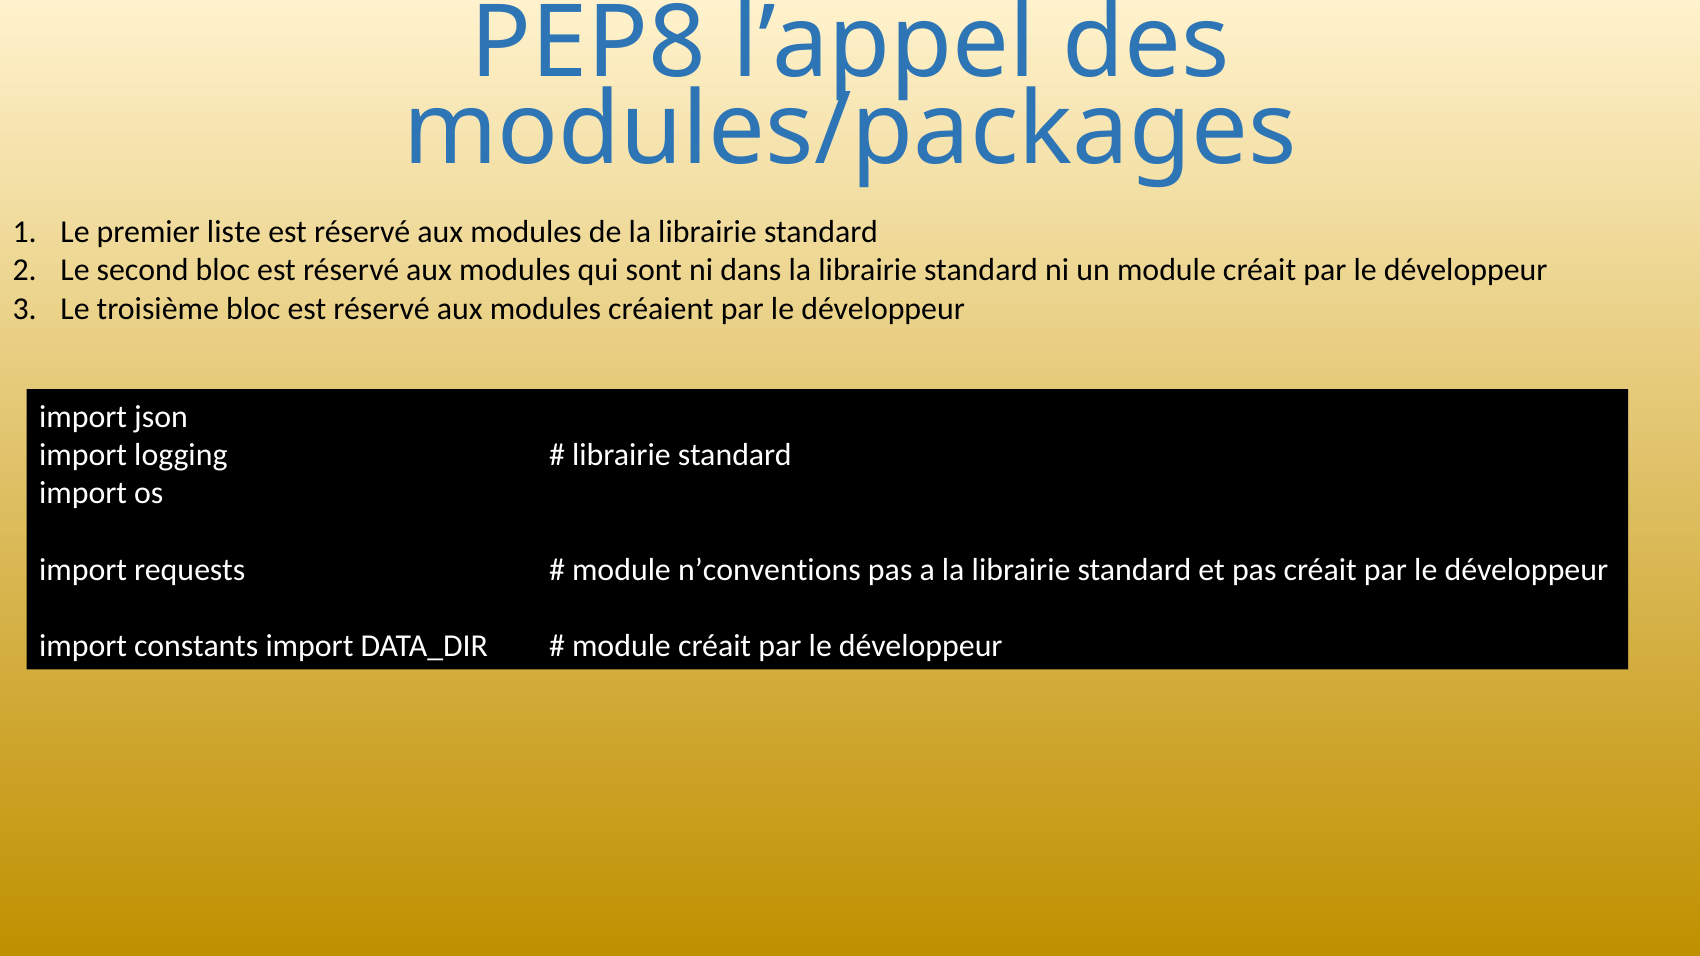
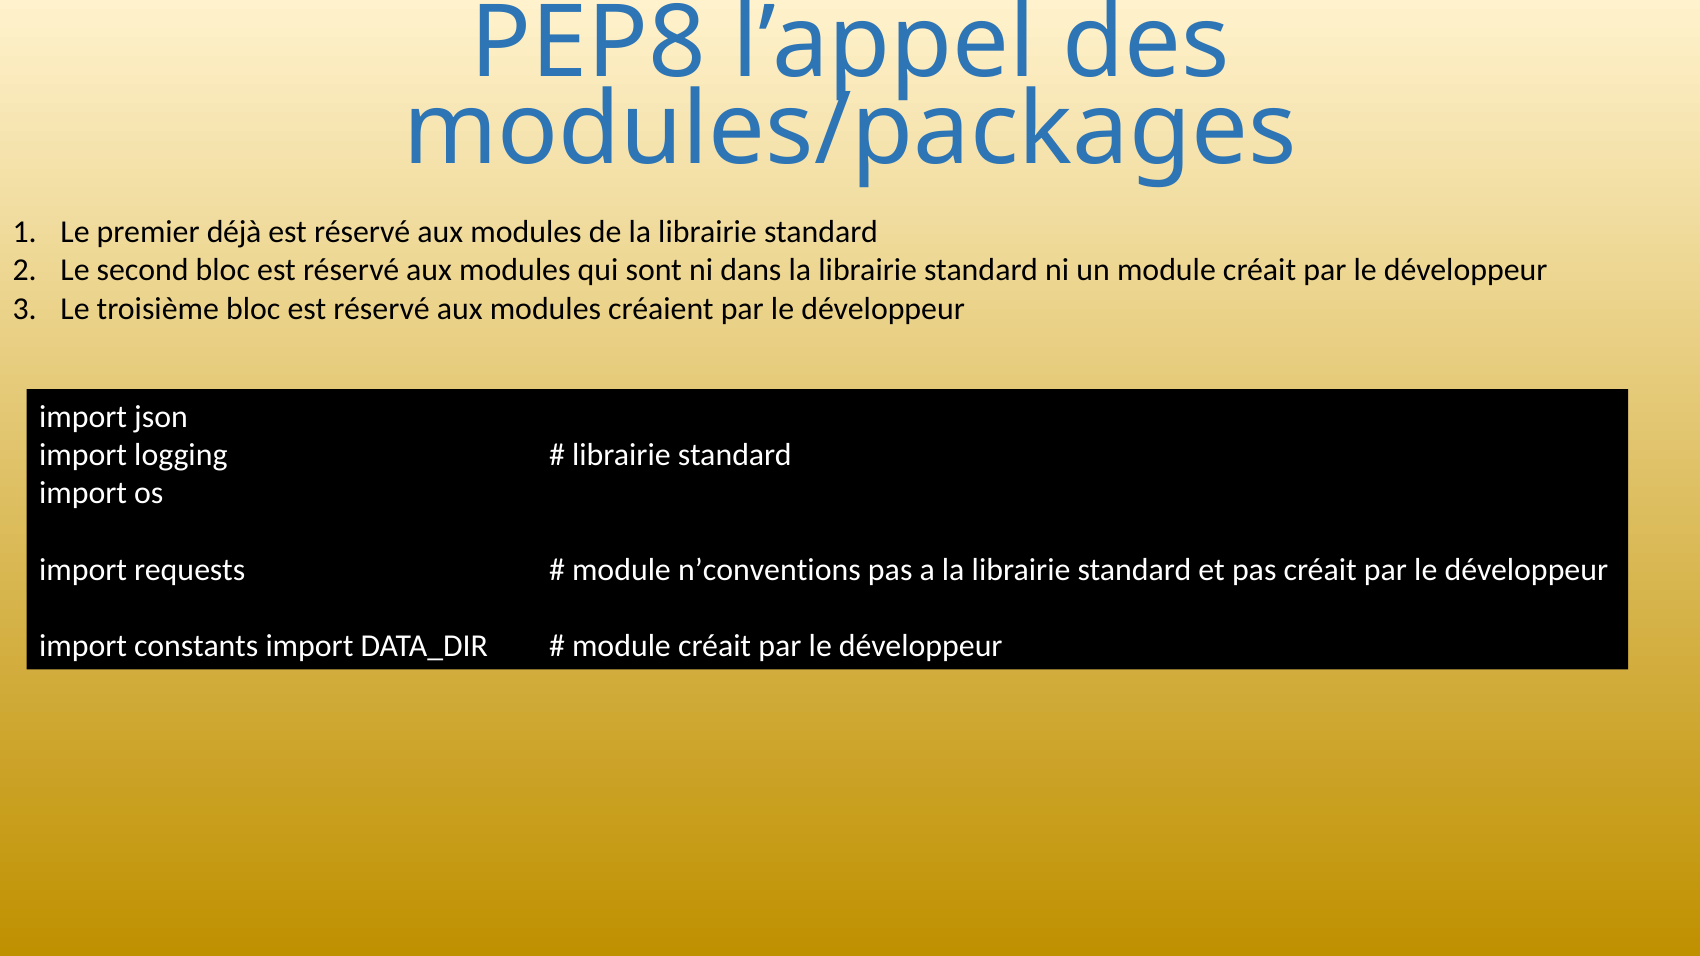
liste: liste -> déjà (234, 232)
